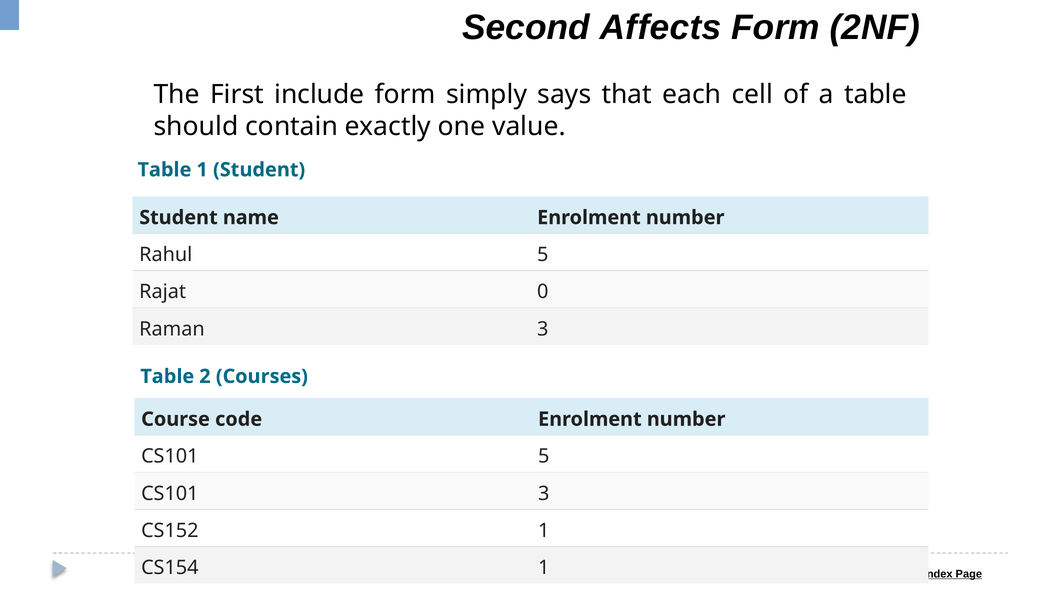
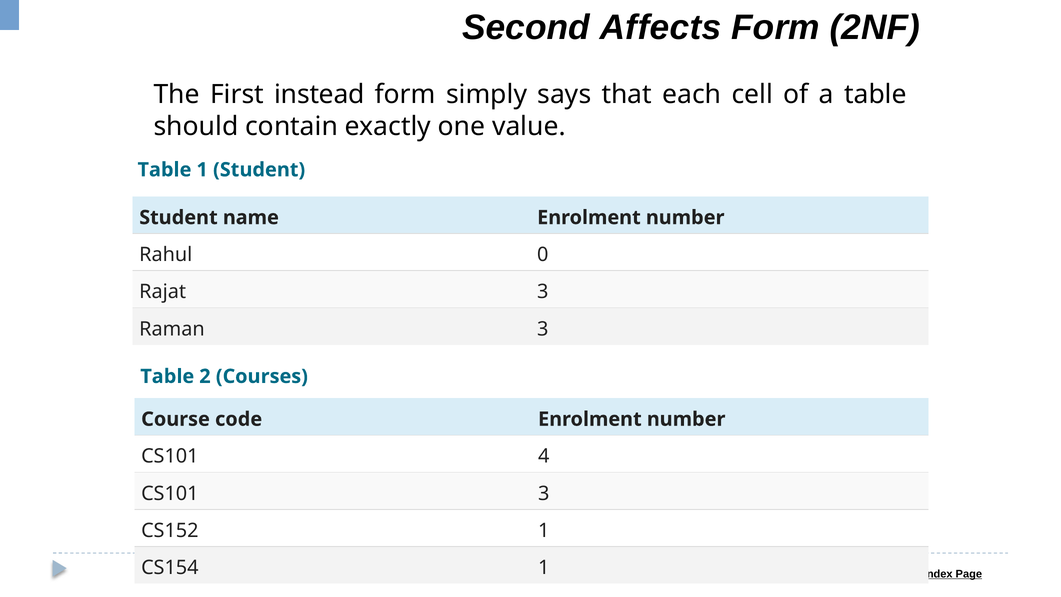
include: include -> instead (319, 95)
Rahul 5: 5 -> 0 (543, 255)
Rajat 0: 0 -> 3 (543, 292)
CS101 5: 5 -> 4 (544, 456)
